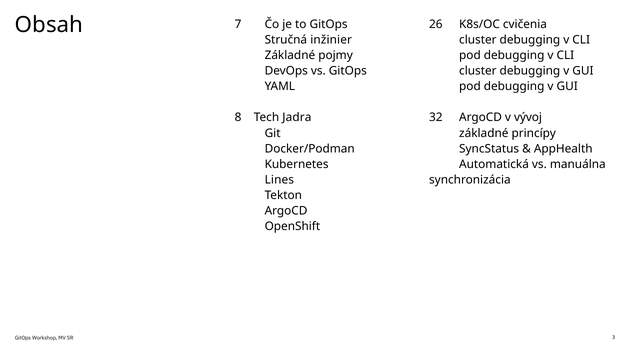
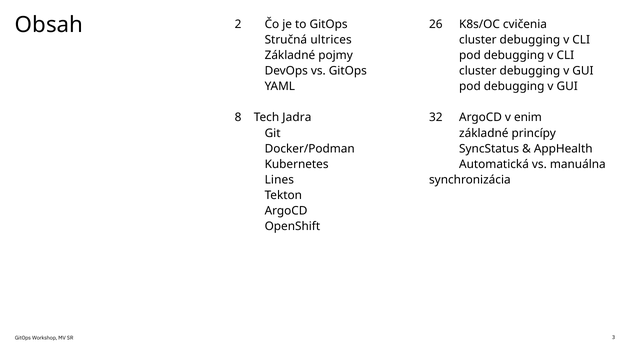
7: 7 -> 2 (238, 24)
inžinier: inžinier -> ultrices (331, 40)
vývoj: vývoj -> enim (528, 118)
